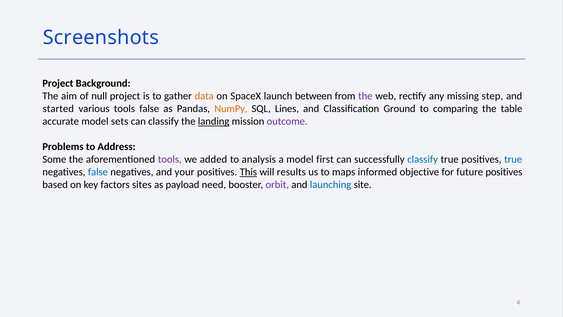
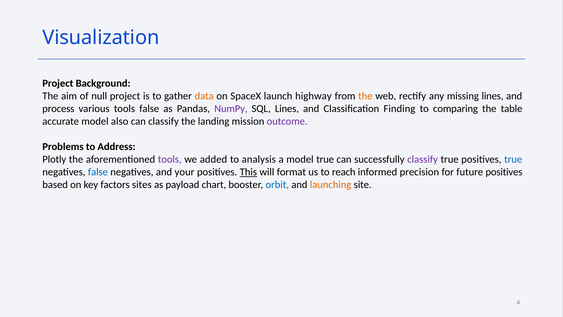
Screenshots: Screenshots -> Visualization (101, 38)
between: between -> highway (313, 96)
the colour: purple -> orange (365, 96)
missing step: step -> lines (493, 96)
started: started -> process (58, 109)
NumPy colour: orange -> purple (231, 109)
Ground: Ground -> Finding (399, 109)
sets: sets -> also (120, 121)
landing underline: present -> none (214, 121)
Some: Some -> Plotly (54, 159)
model first: first -> true (325, 159)
classify colour: blue -> purple (423, 159)
results: results -> format (291, 172)
maps: maps -> reach (344, 172)
objective: objective -> precision (419, 172)
need: need -> chart (214, 185)
orbit colour: purple -> blue (277, 185)
launching colour: blue -> orange (331, 185)
